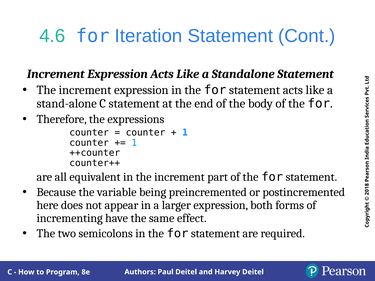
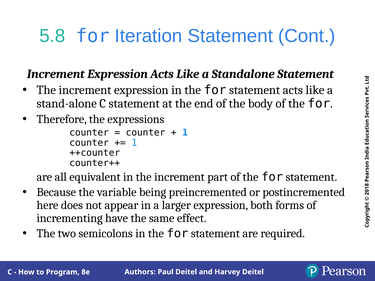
4.6: 4.6 -> 5.8 (52, 36)
